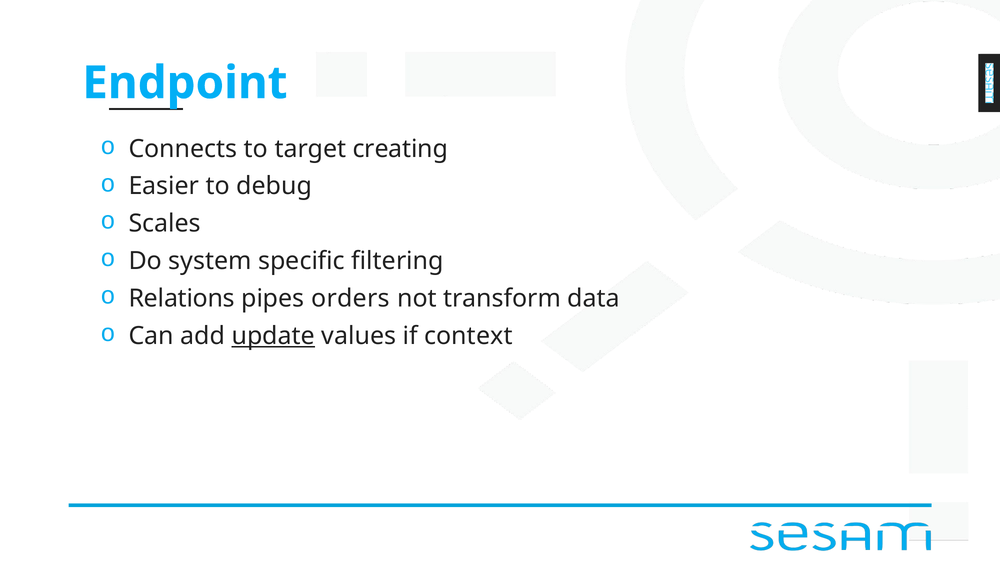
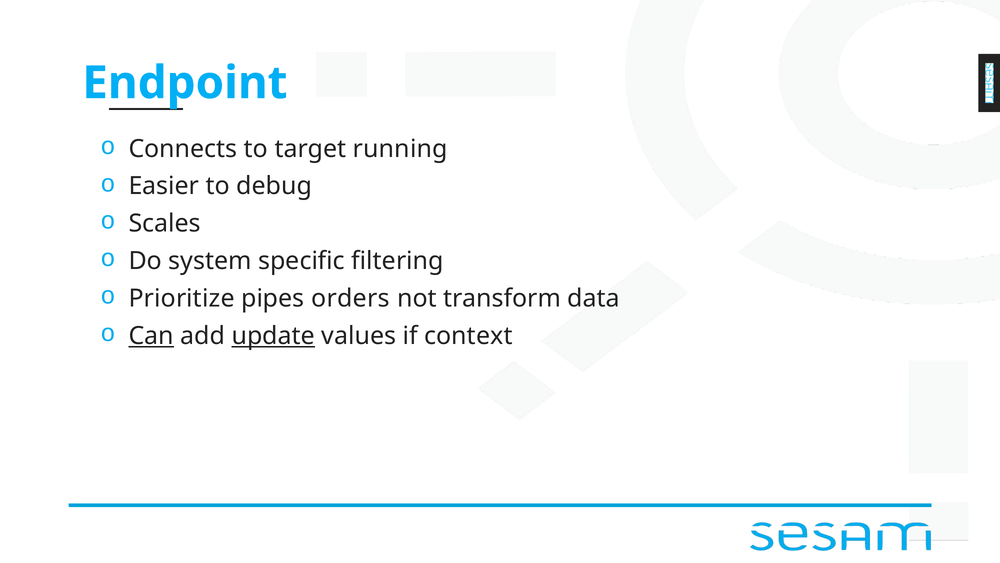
creating: creating -> running (400, 149)
Relations: Relations -> Prioritize (182, 298)
Can underline: none -> present (151, 336)
